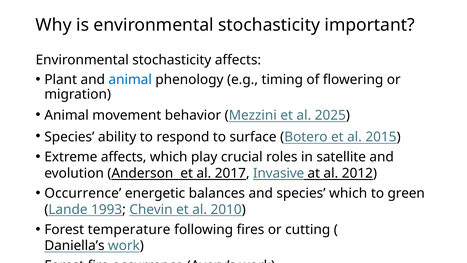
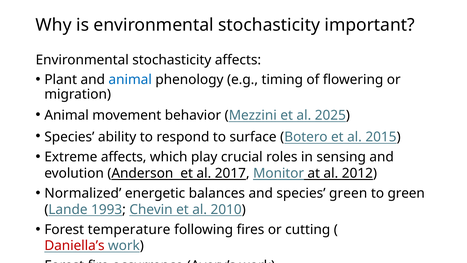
satellite: satellite -> sensing (341, 157)
Invasive: Invasive -> Monitor (279, 173)
Occurrence: Occurrence -> Normalized (83, 193)
species which: which -> green (348, 193)
Daniella’s colour: black -> red (74, 246)
